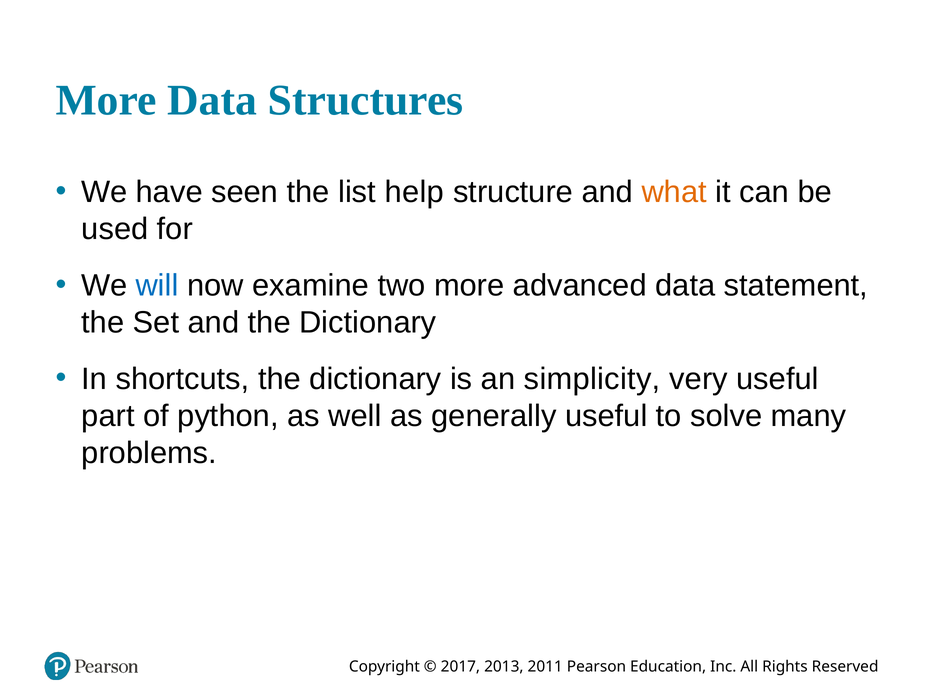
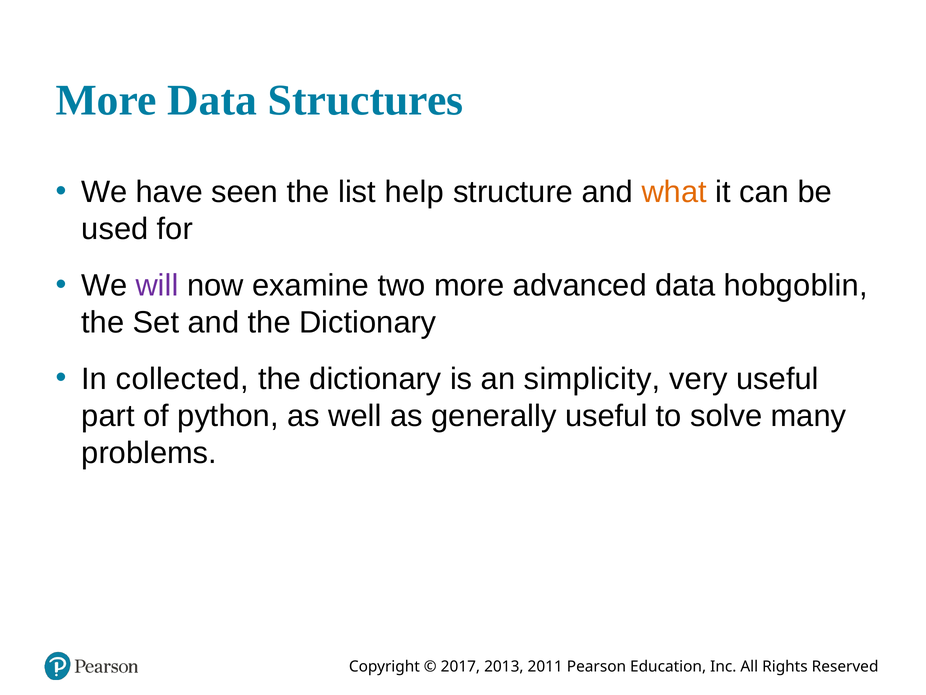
will colour: blue -> purple (157, 285)
statement: statement -> hobgoblin (796, 285)
shortcuts: shortcuts -> collected (182, 379)
